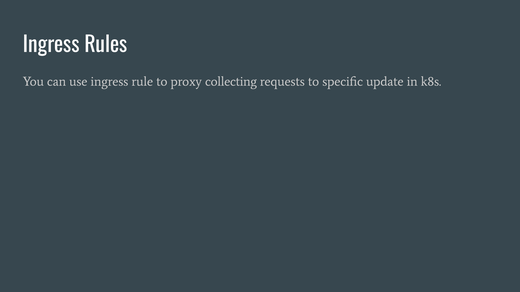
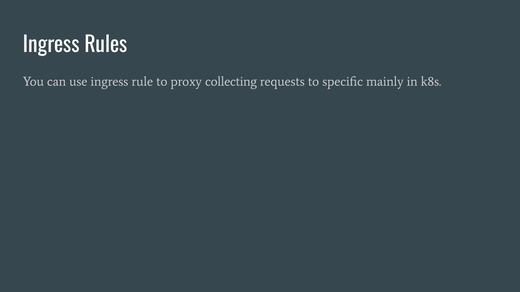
update: update -> mainly (385, 82)
